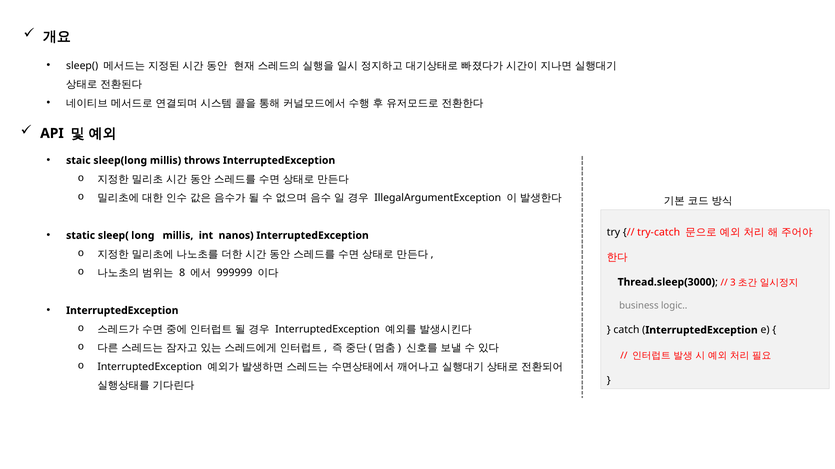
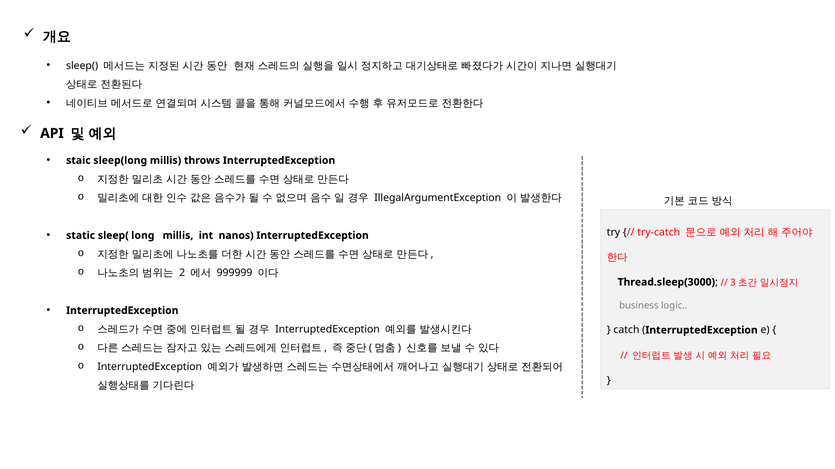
8: 8 -> 2 (182, 273)
